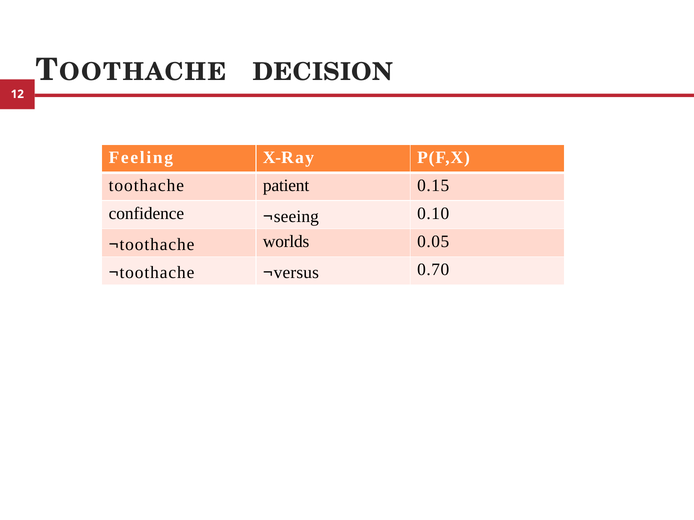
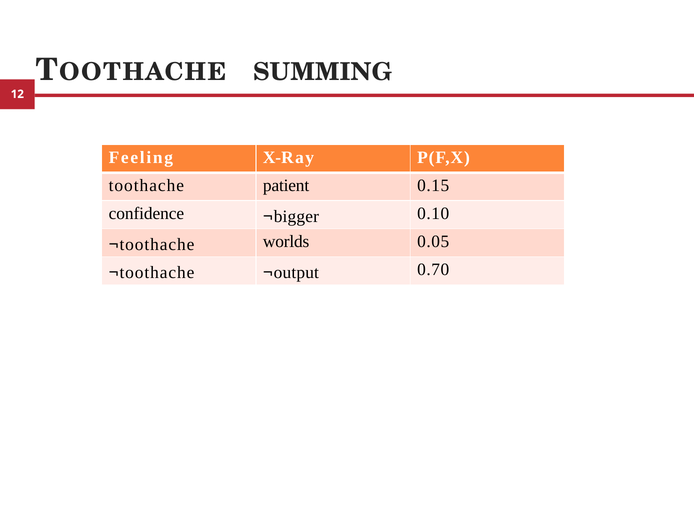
DECISION: DECISION -> SUMMING (323, 72)
seeing: seeing -> bigger (296, 217)
versus: versus -> output (296, 273)
